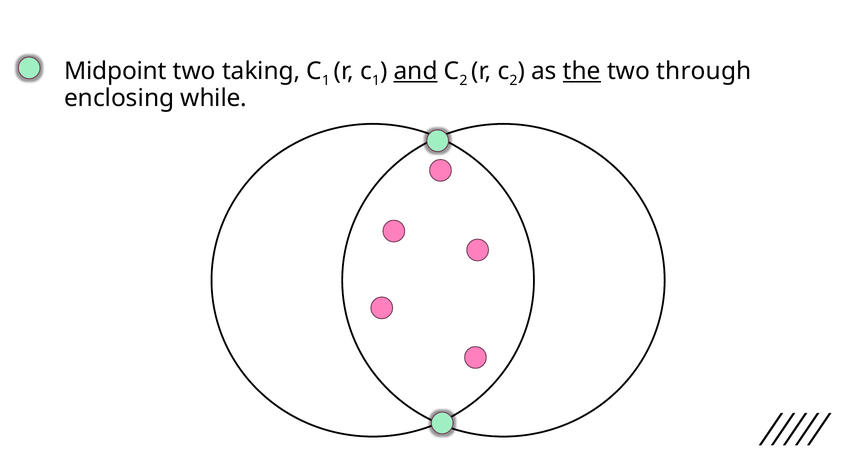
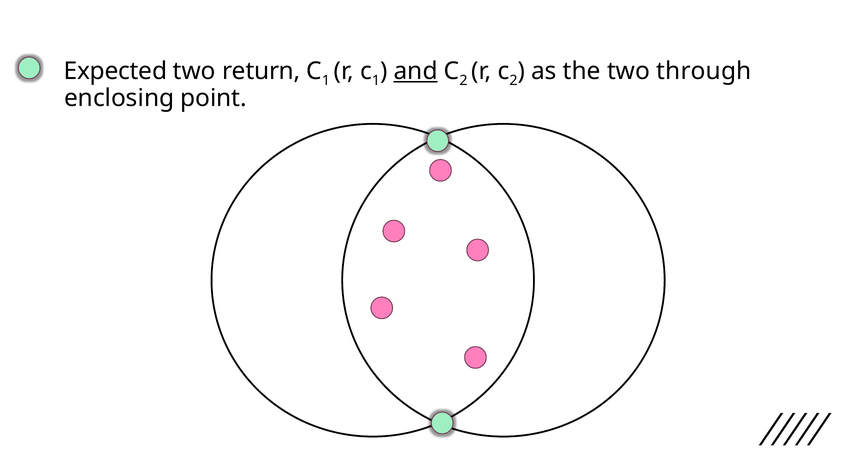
Midpoint: Midpoint -> Expected (115, 71)
taking: taking -> return (261, 71)
the underline: present -> none (582, 71)
while: while -> point (214, 98)
